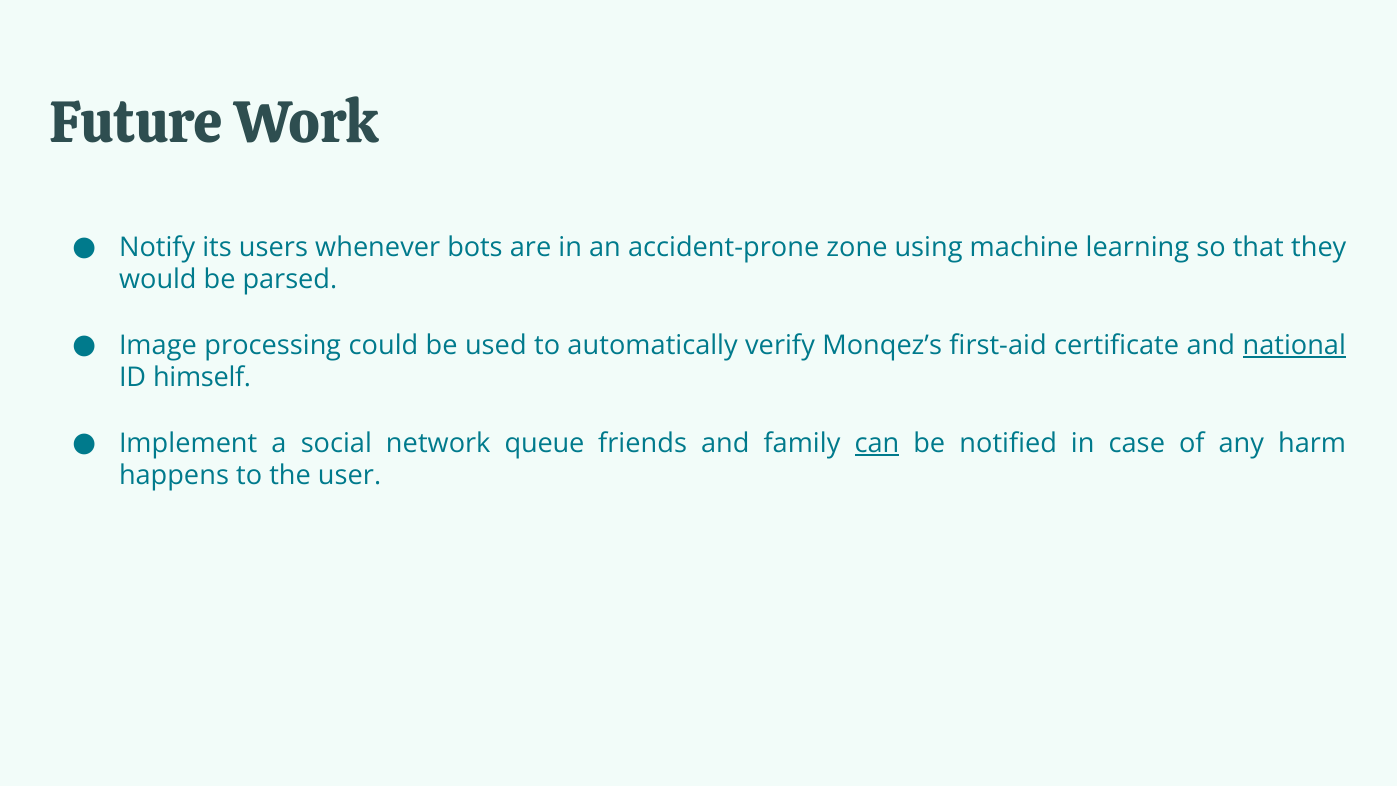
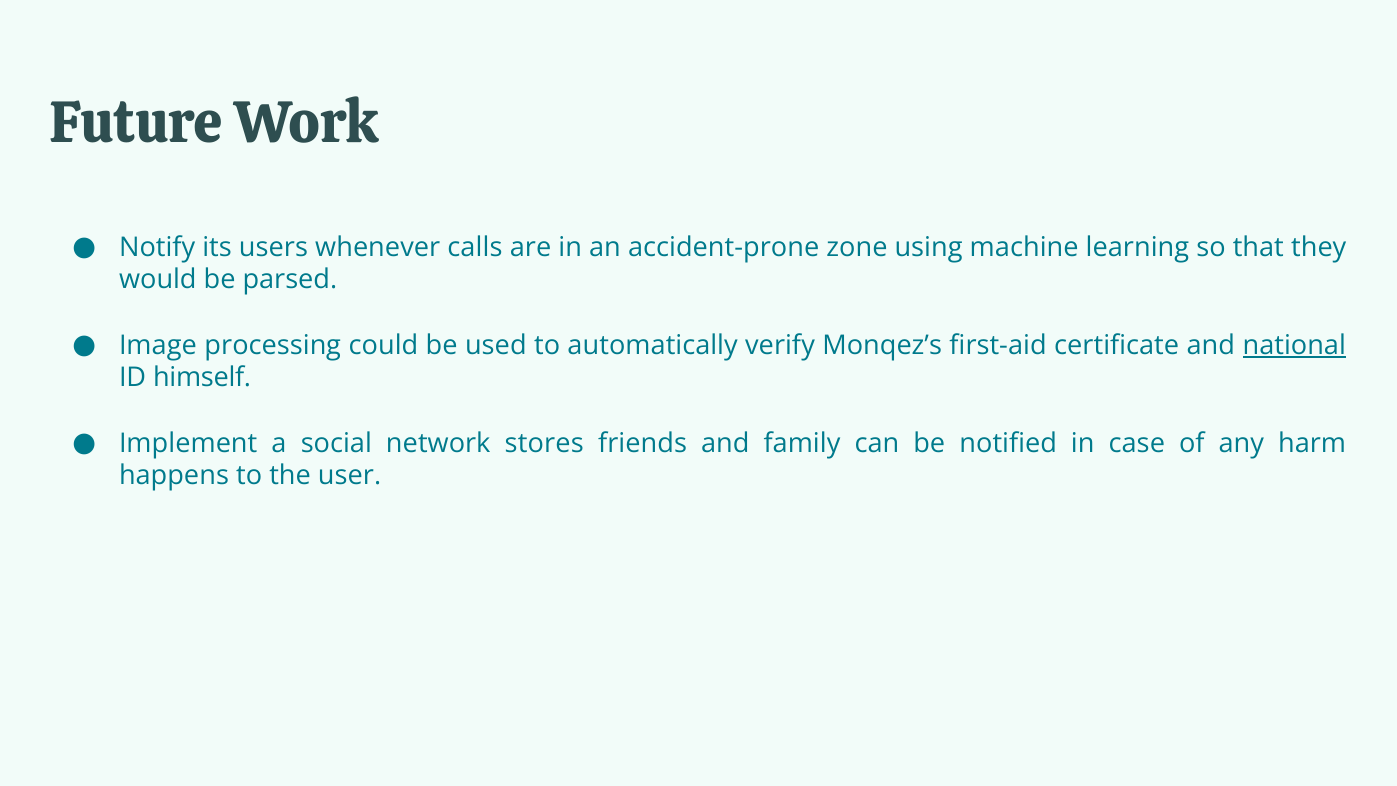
bots: bots -> calls (475, 247)
queue: queue -> stores (544, 443)
can underline: present -> none (877, 443)
